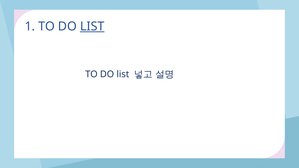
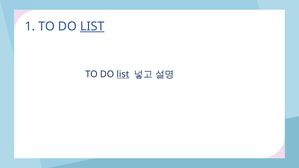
list underline: none -> present (123, 74)
